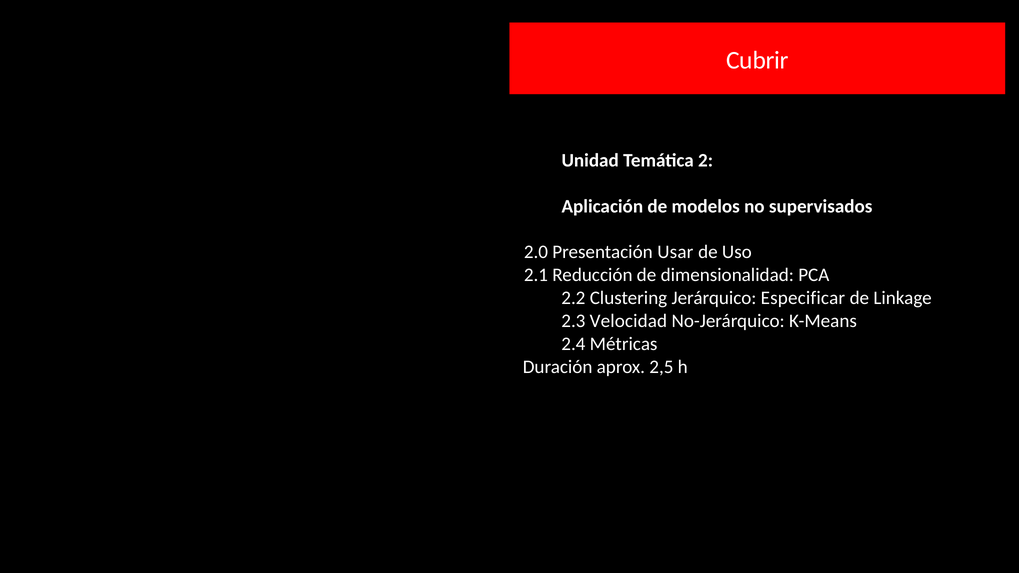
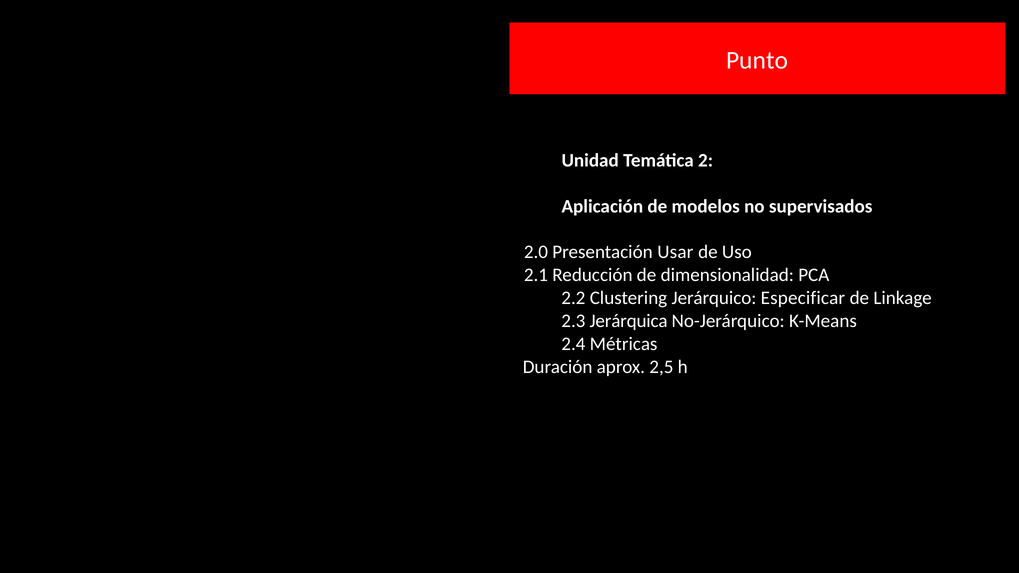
Cubrir: Cubrir -> Punto (757, 60)
Velocidad: Velocidad -> Jerárquica (629, 321)
